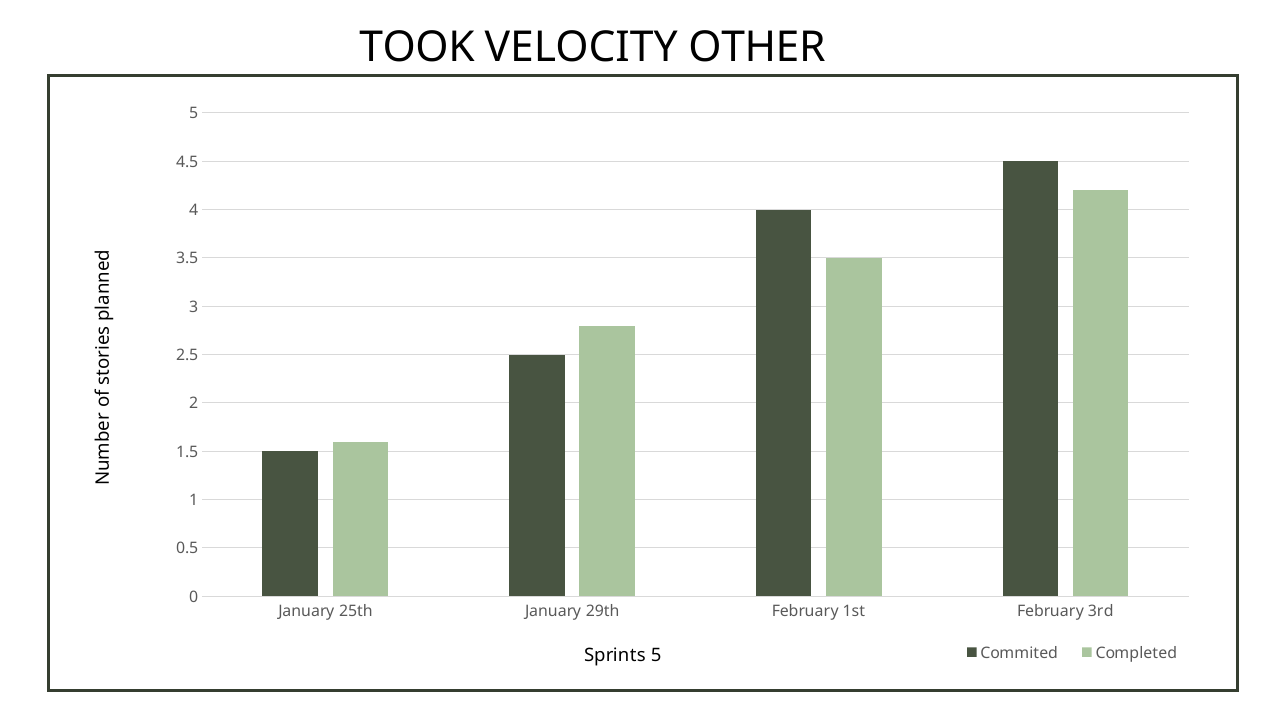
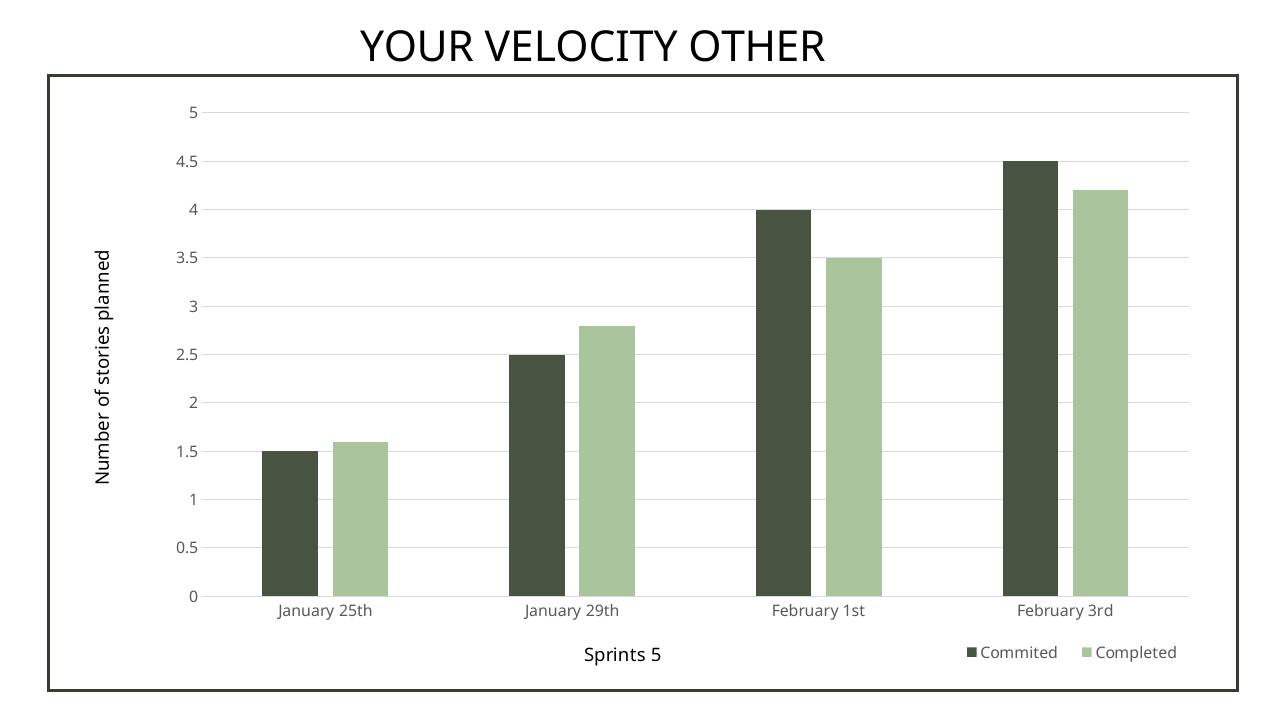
TOOK: TOOK -> YOUR (417, 47)
